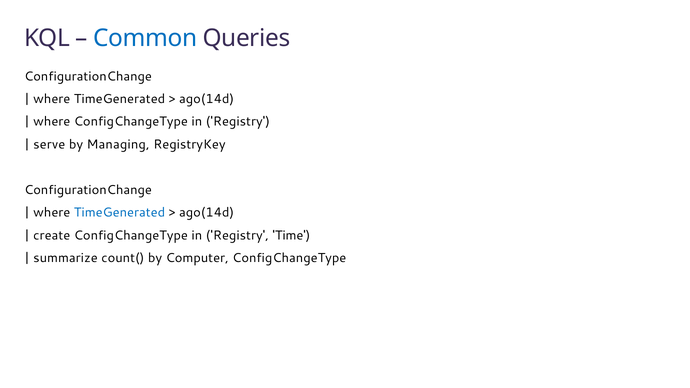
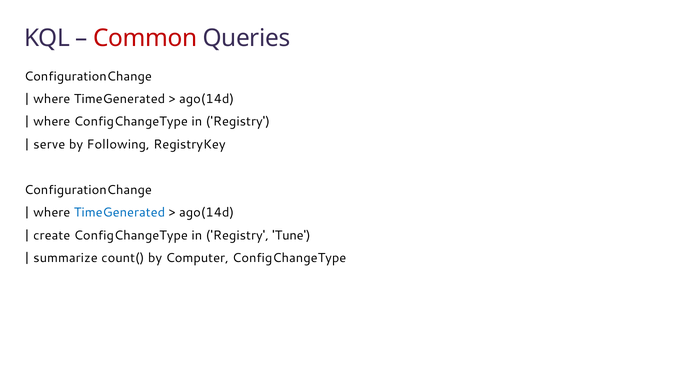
Common colour: blue -> red (145, 38)
Managing: Managing -> Following (118, 144)
Time: Time -> Tune (291, 235)
